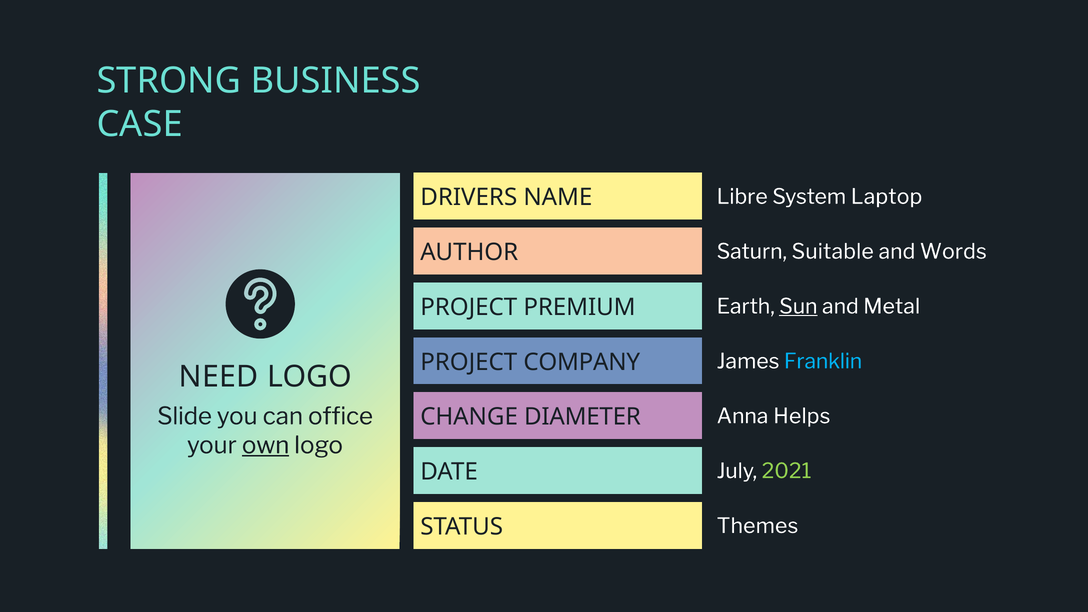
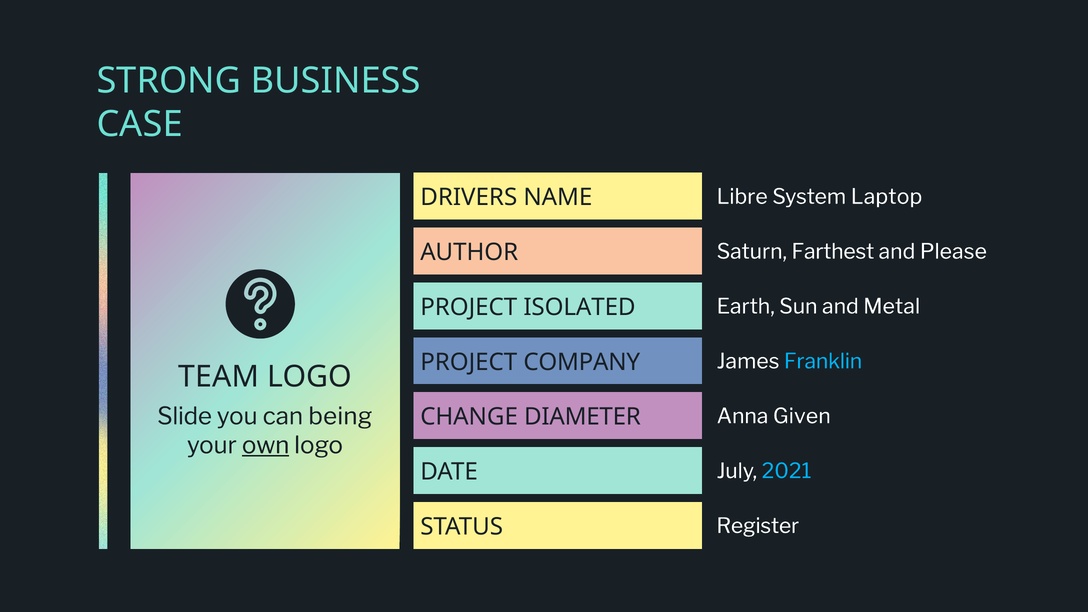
Suitable: Suitable -> Farthest (833, 252)
Words: Words -> Please (953, 252)
PREMIUM: PREMIUM -> ISOLATED (580, 307)
Sun underline: present -> none (798, 307)
NEED: NEED -> TEAM (219, 377)
office: office -> being (340, 416)
Helps: Helps -> Given (802, 416)
2021 colour: light green -> light blue (787, 471)
Themes: Themes -> Register (758, 526)
